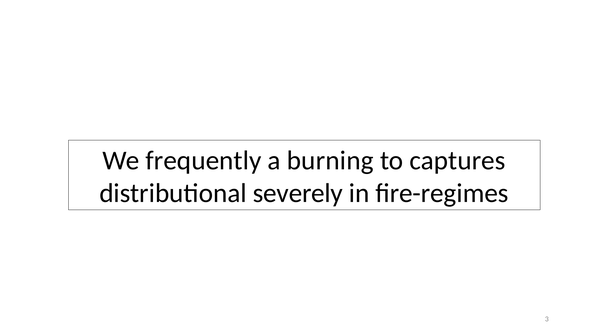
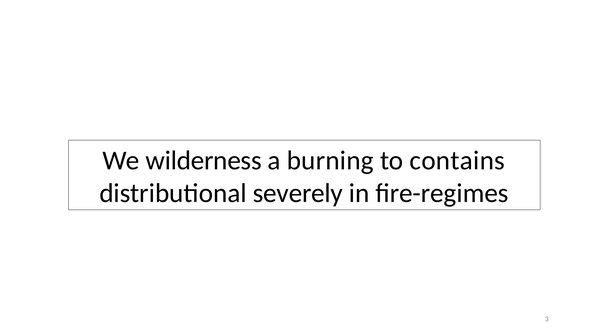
frequently: frequently -> wilderness (204, 161)
captures: captures -> contains (457, 161)
